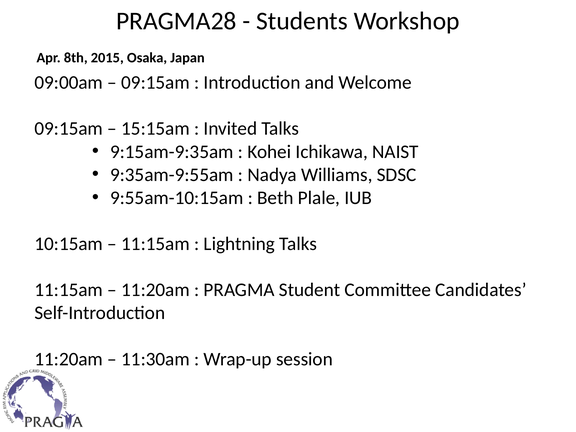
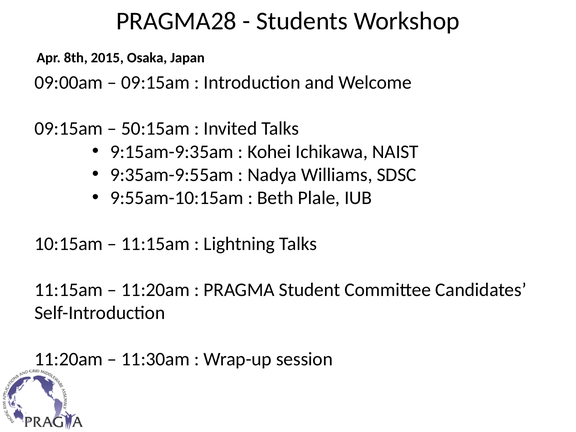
15:15am: 15:15am -> 50:15am (156, 129)
